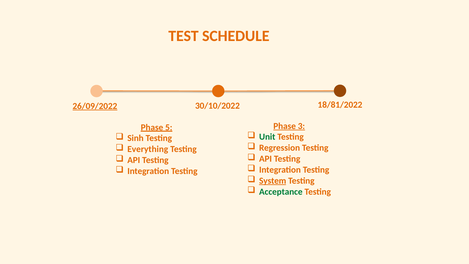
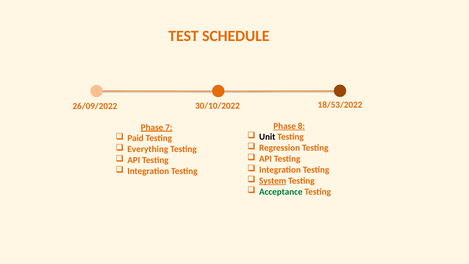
26/09/2022 underline: present -> none (95, 106)
18/81/2022: 18/81/2022 -> 18/53/2022 (340, 105)
3: 3 -> 8 (301, 126)
5: 5 -> 7 (169, 127)
Unit colour: green -> black (267, 137)
Sinh: Sinh -> Paid (135, 138)
